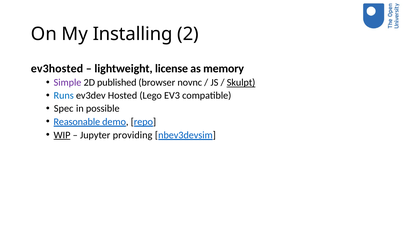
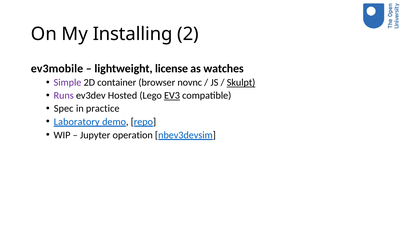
ev3hosted: ev3hosted -> ev3mobile (57, 68)
memory: memory -> watches (224, 68)
published: published -> container (117, 82)
Runs colour: blue -> purple (64, 95)
EV3 underline: none -> present (172, 95)
possible: possible -> practice (103, 109)
Reasonable: Reasonable -> Laboratory (77, 122)
WIP underline: present -> none (62, 135)
providing: providing -> operation (133, 135)
